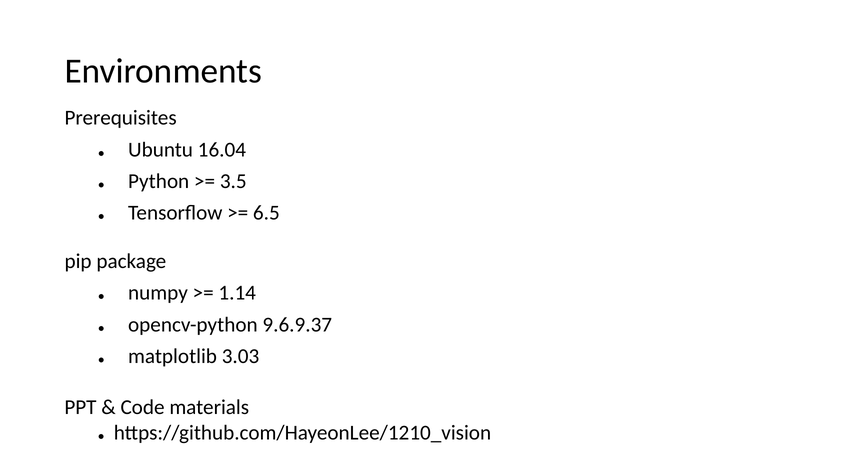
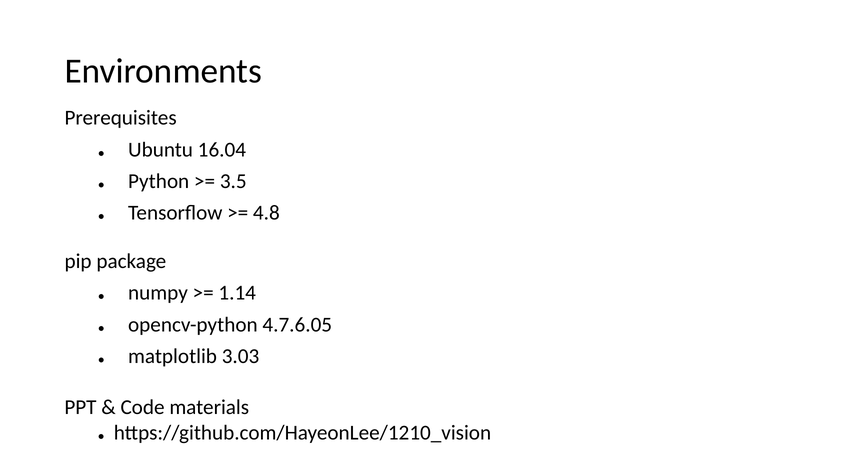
6.5: 6.5 -> 4.8 (266, 213)
9.6.9.37: 9.6.9.37 -> 4.7.6.05 (297, 325)
